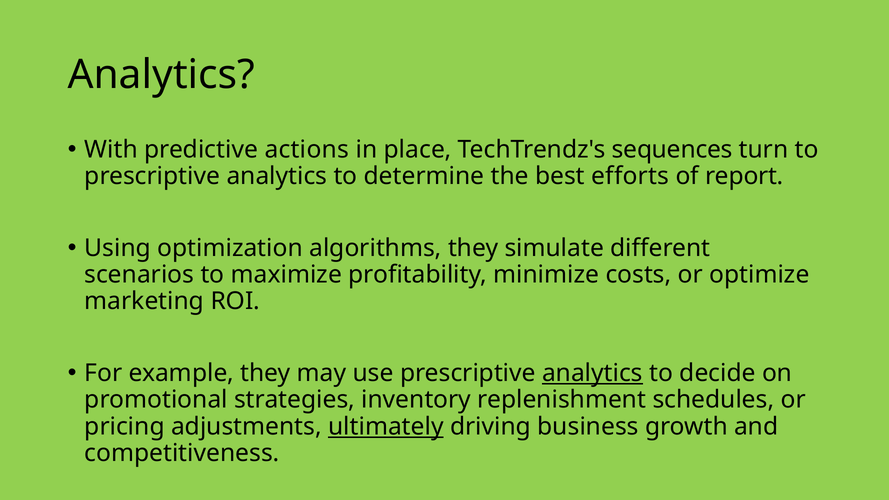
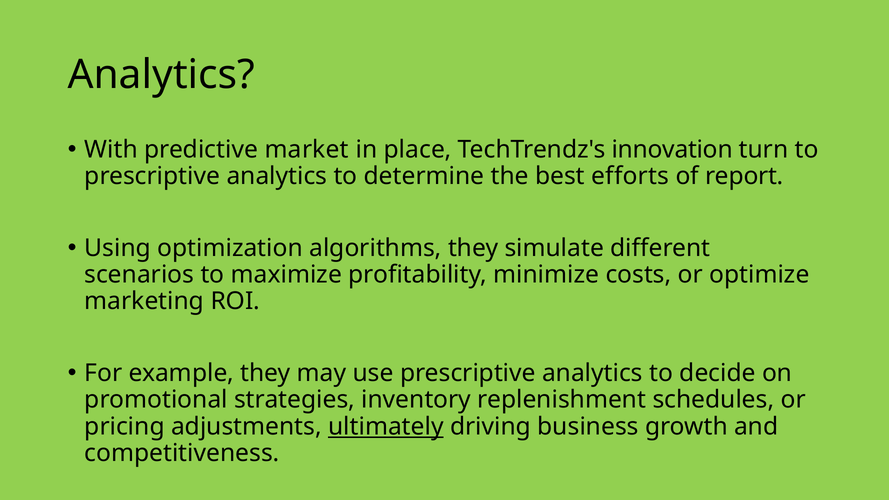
actions: actions -> market (307, 150)
sequences: sequences -> innovation (672, 150)
analytics underline: present -> none (592, 373)
